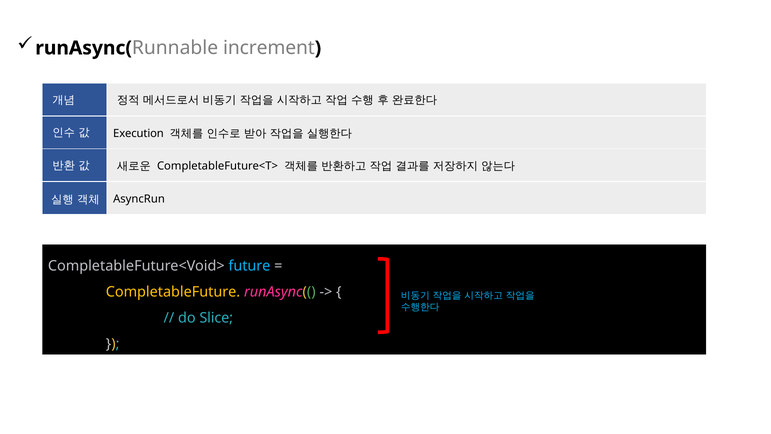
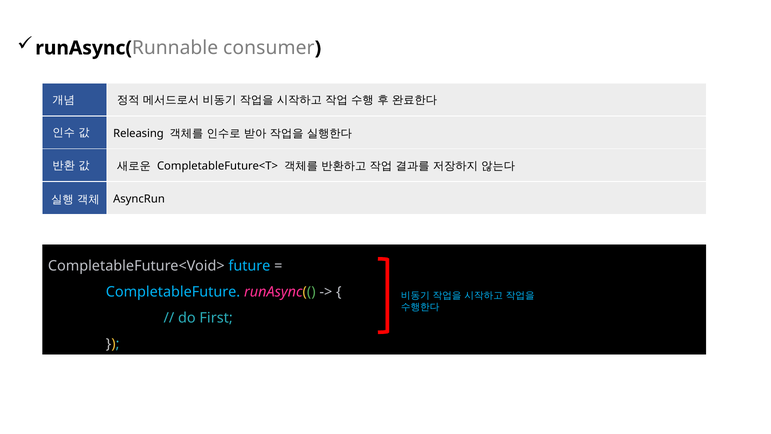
increment: increment -> consumer (269, 48)
Execution: Execution -> Releasing (138, 133)
CompletableFuture colour: yellow -> light blue (173, 292)
Slice: Slice -> First (216, 318)
